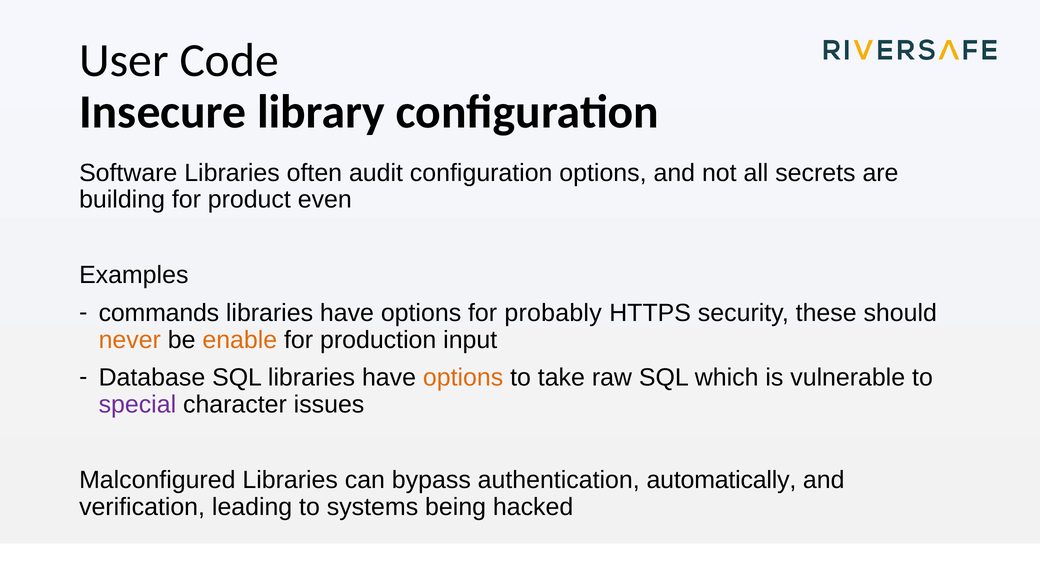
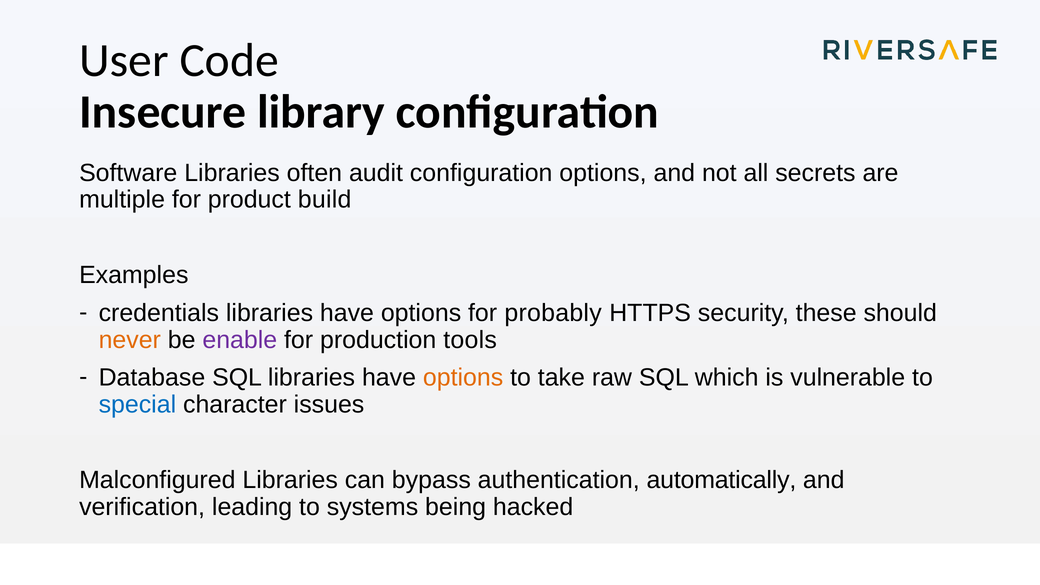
building: building -> multiple (122, 200)
even: even -> build (325, 200)
commands: commands -> credentials (159, 313)
enable colour: orange -> purple (240, 340)
input: input -> tools (470, 340)
special colour: purple -> blue (137, 405)
